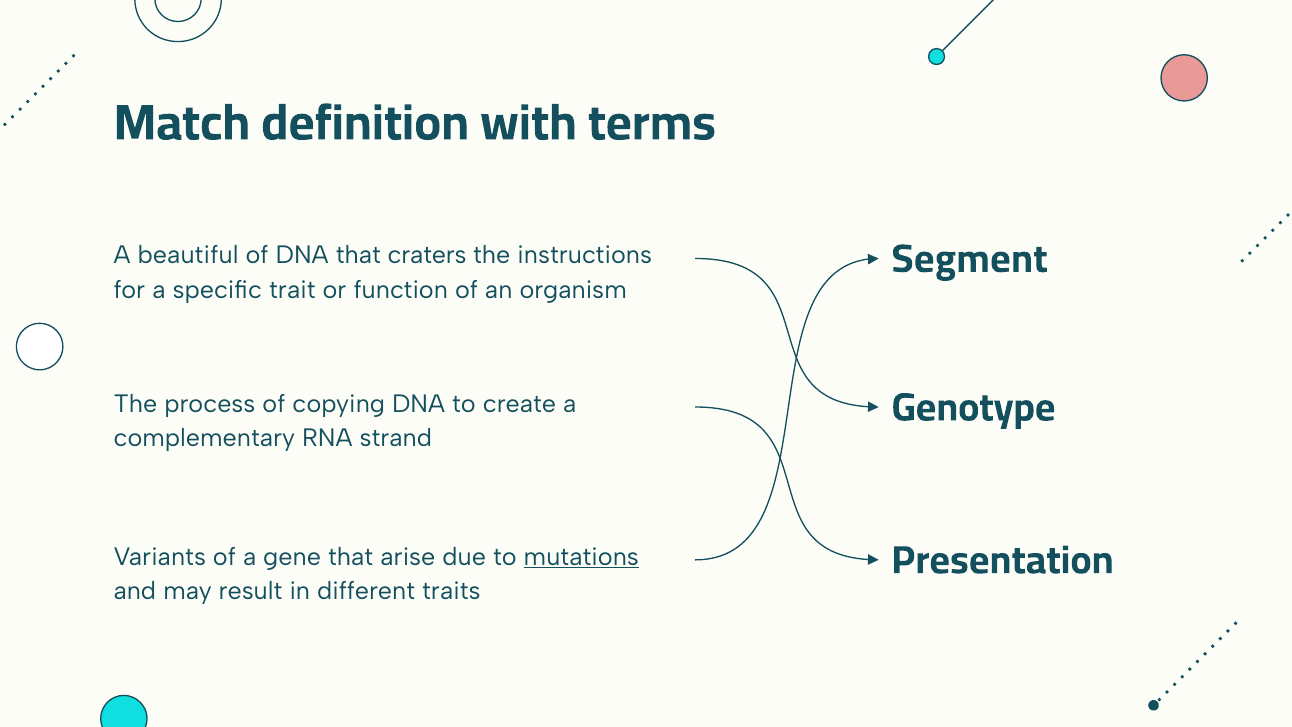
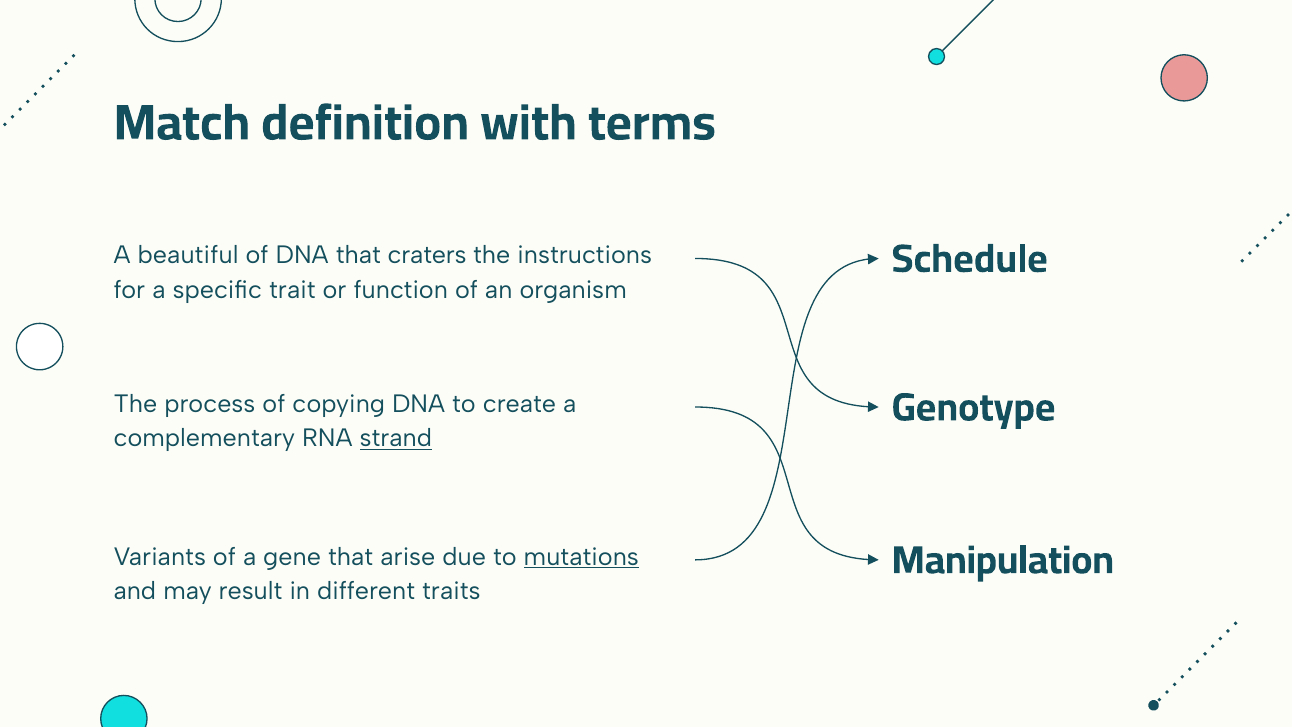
Segment: Segment -> Schedule (970, 259)
strand underline: none -> present (396, 439)
Presentation: Presentation -> Manipulation (1003, 560)
